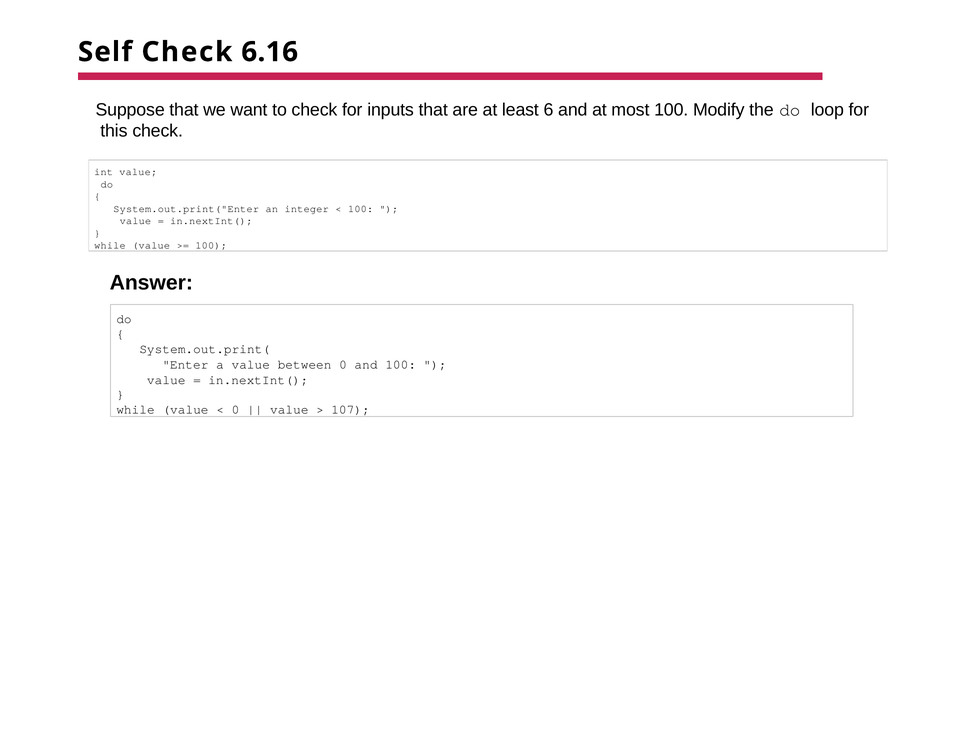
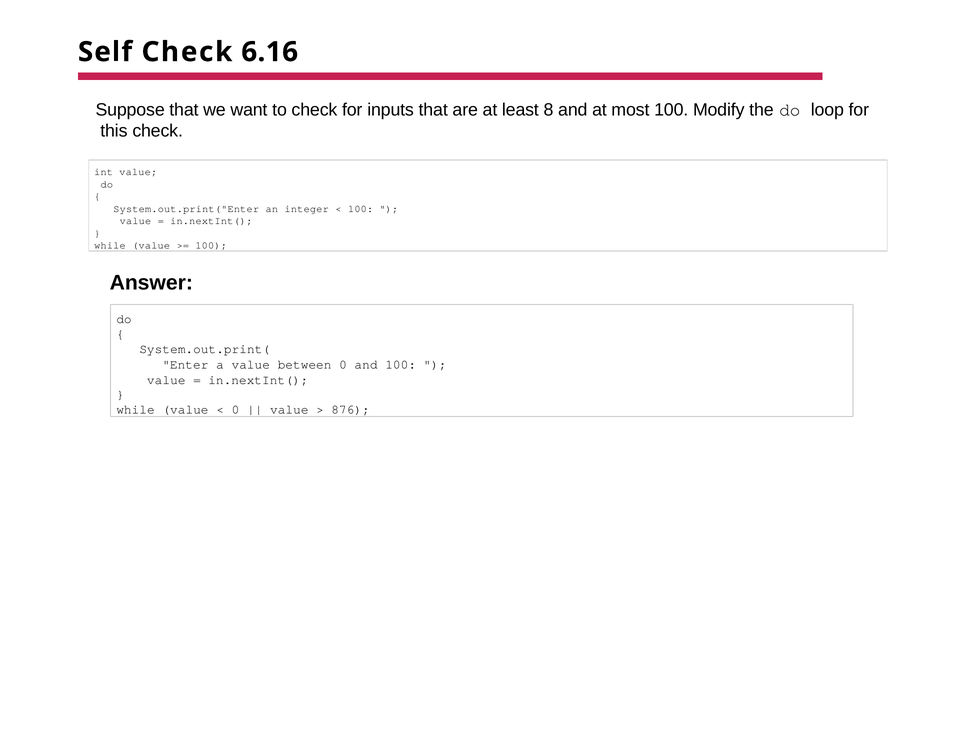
6: 6 -> 8 (549, 110)
107: 107 -> 876 (350, 410)
